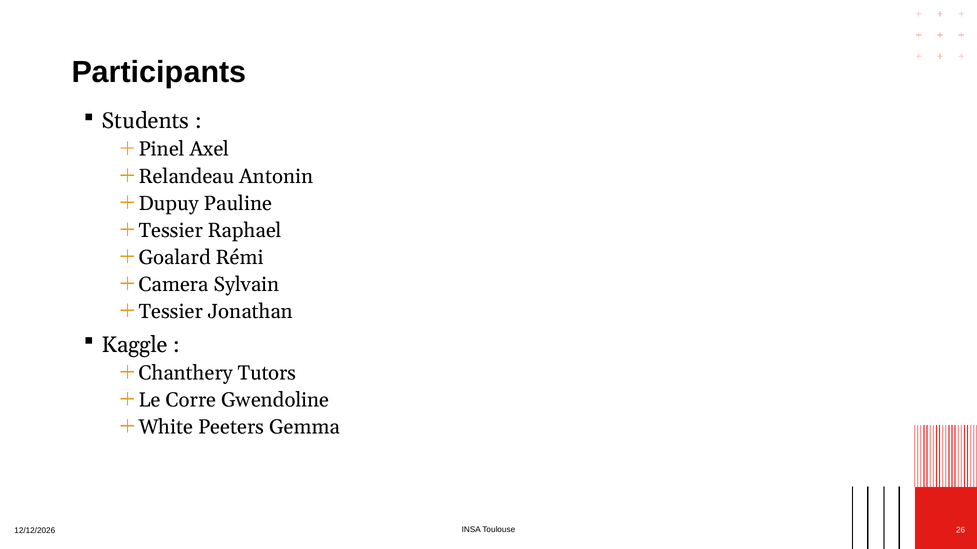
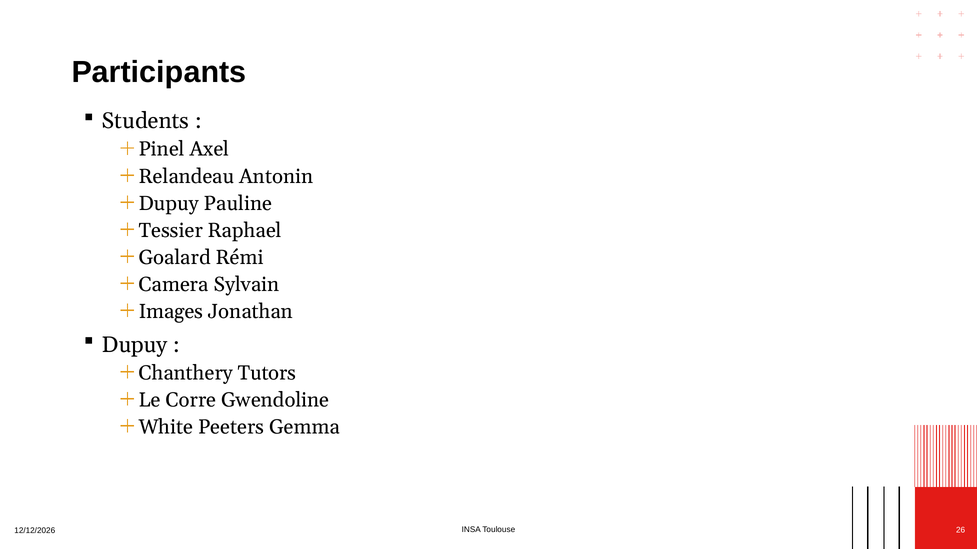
Tessier: Tessier -> Images (171, 312)
Kaggle: Kaggle -> Dupuy (135, 345)
